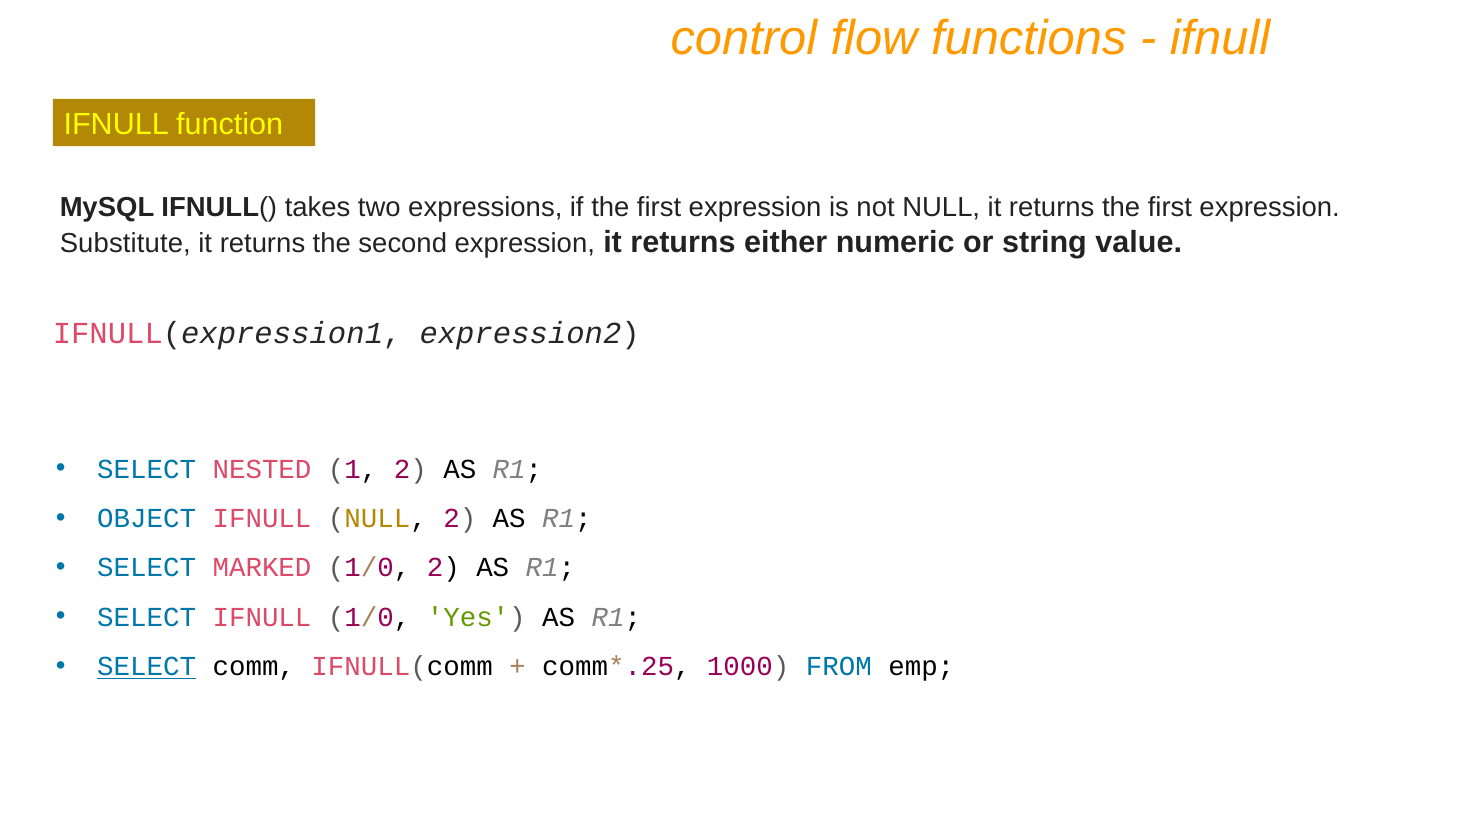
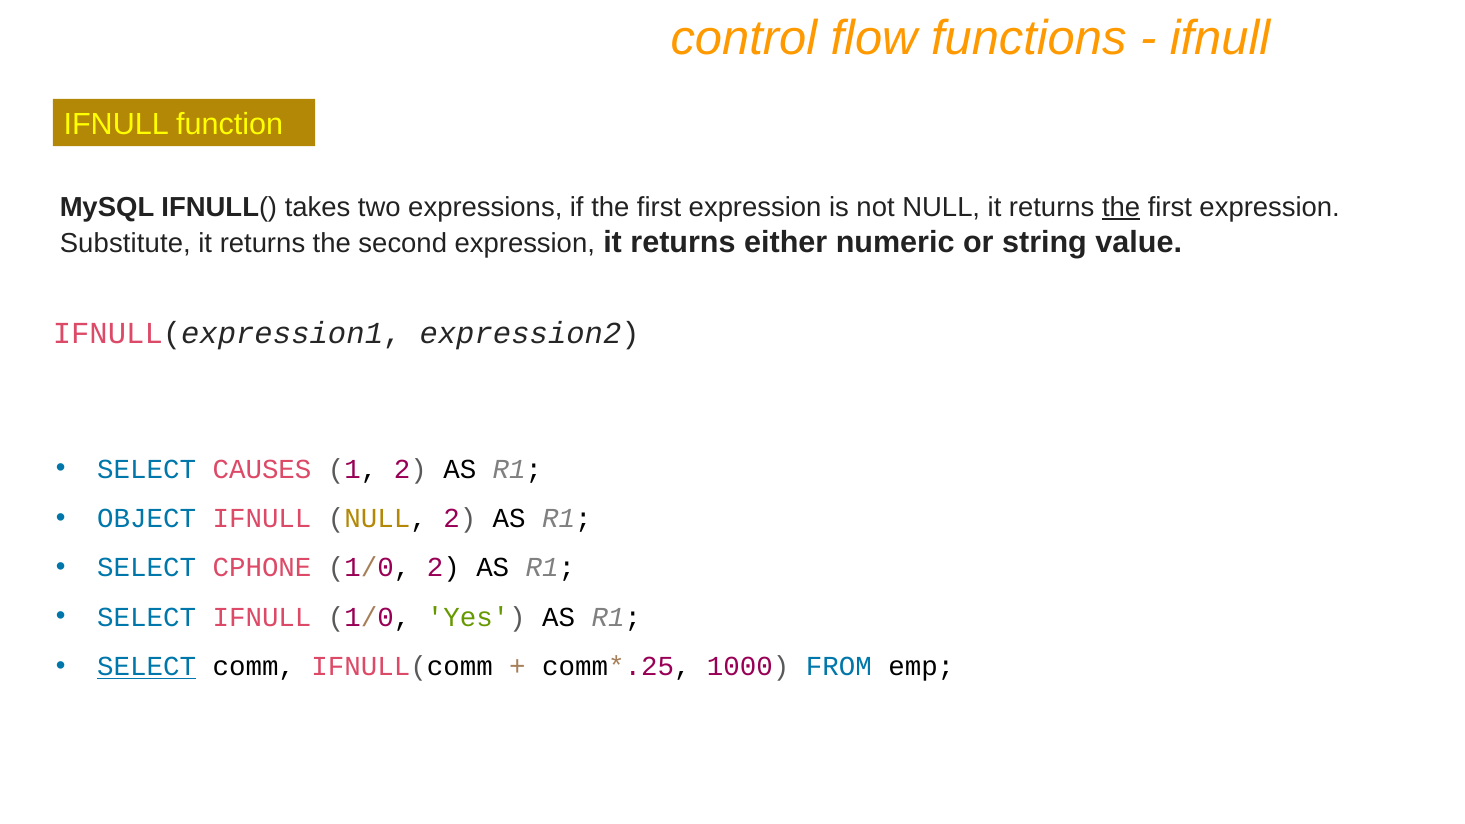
the underline: none -> present (1121, 207)
NESTED: NESTED -> CAUSES (262, 469)
MARKED: MARKED -> CPHONE (262, 568)
